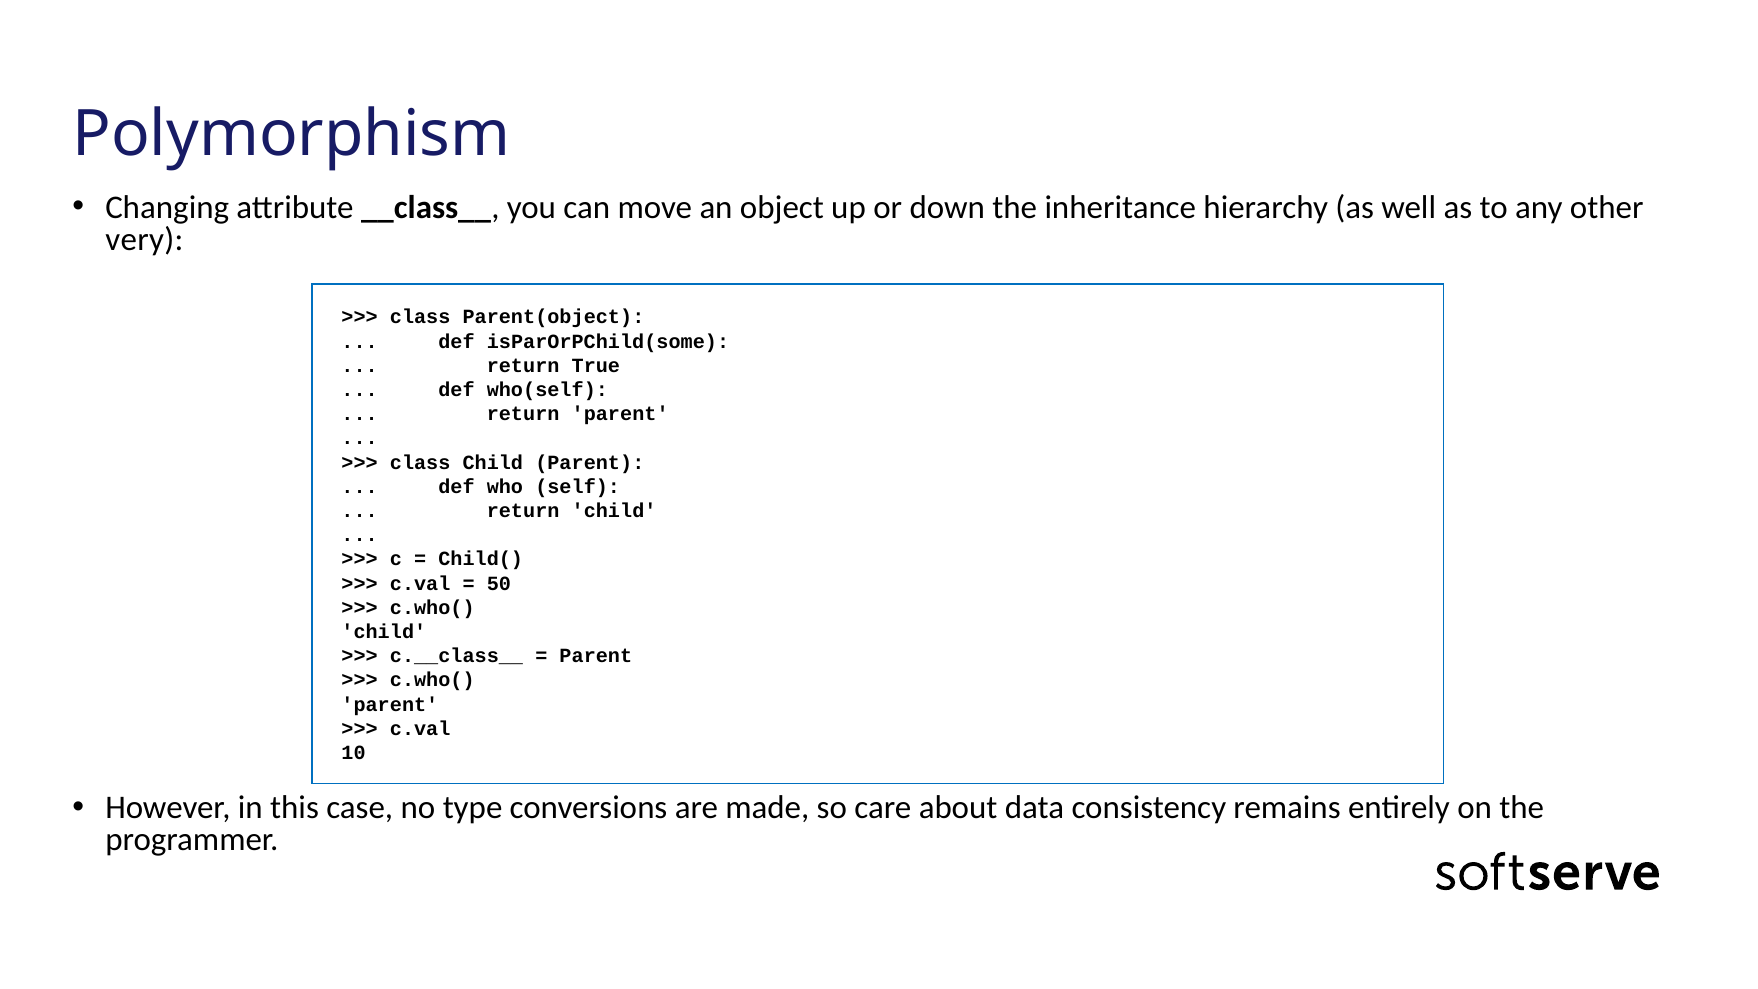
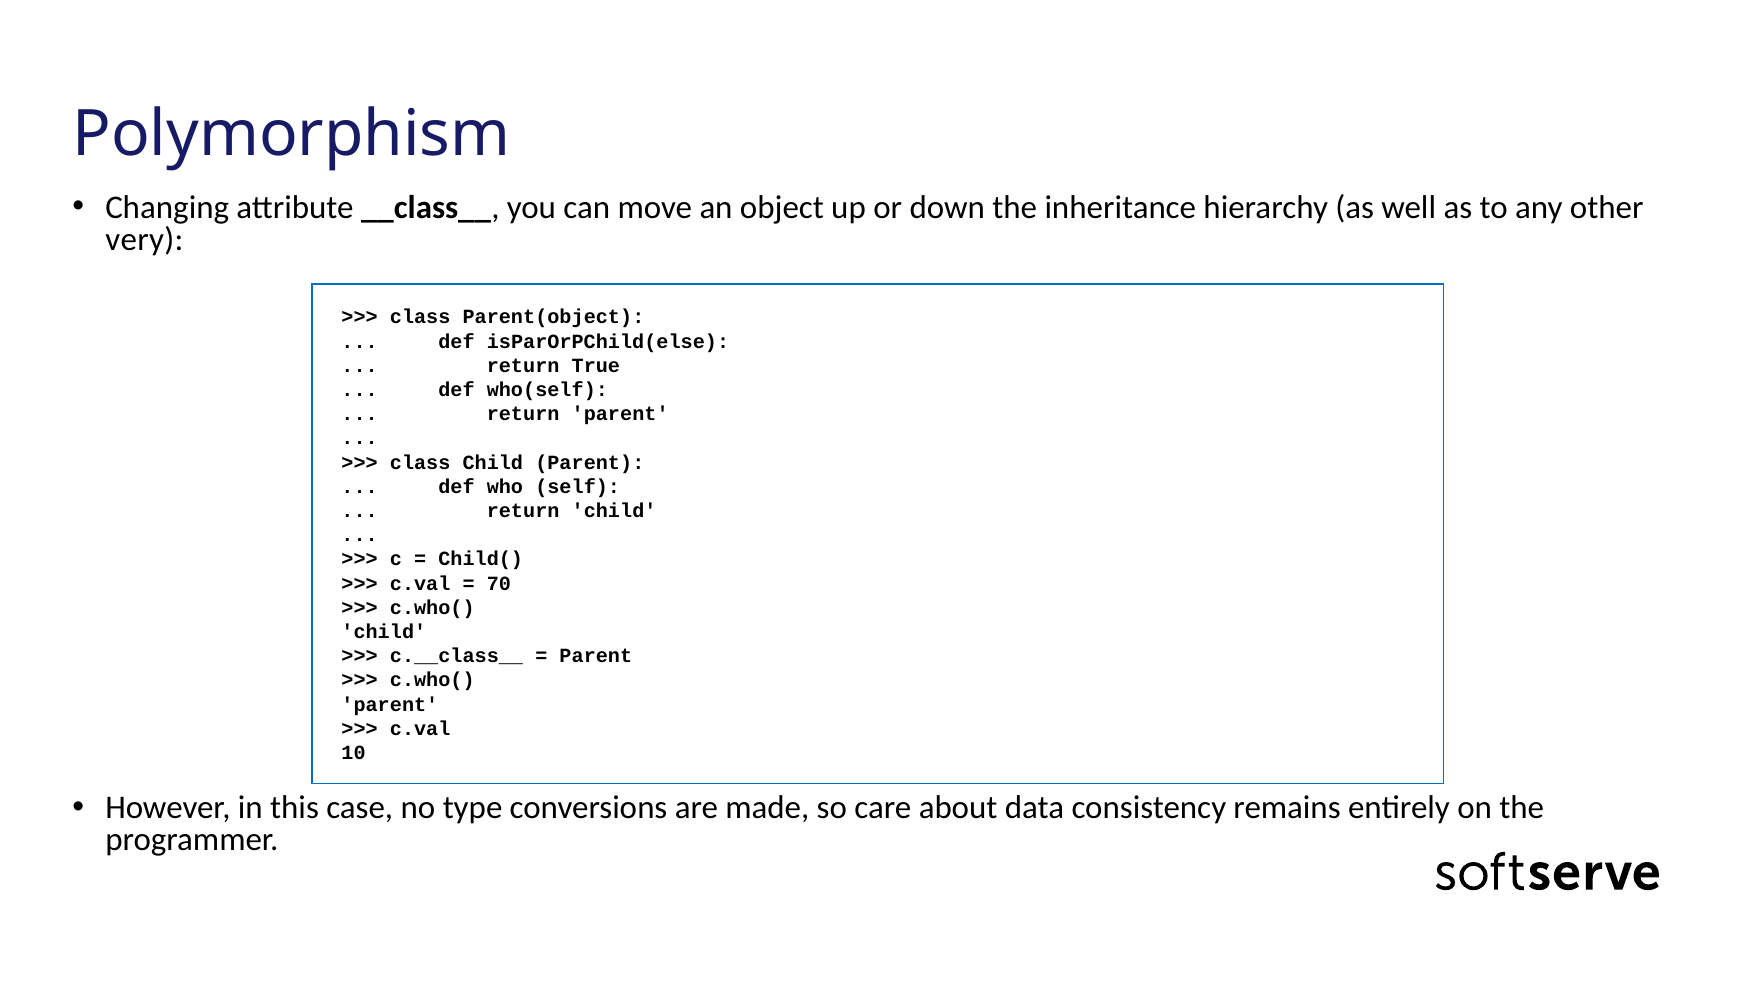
isParOrPChild(some: isParOrPChild(some -> isParOrPChild(else (608, 341)
50: 50 -> 70 (499, 583)
